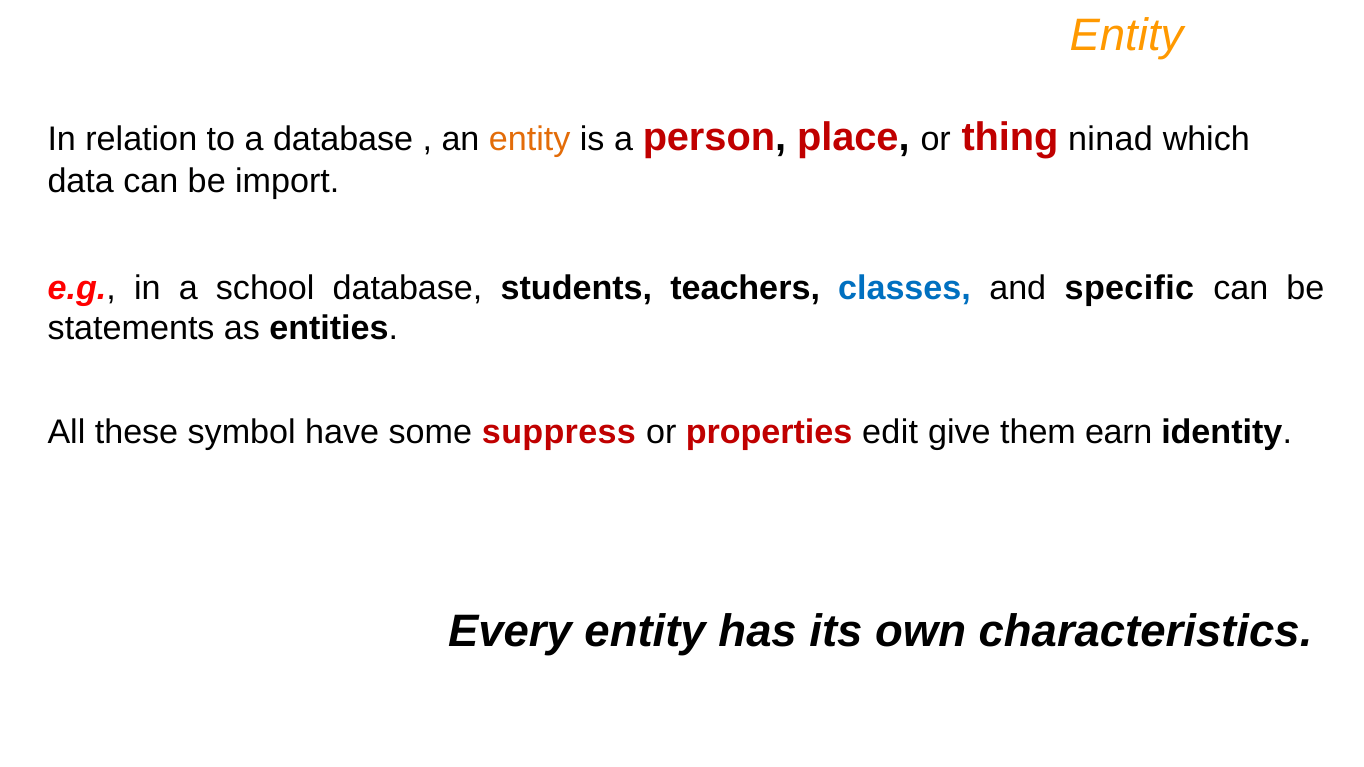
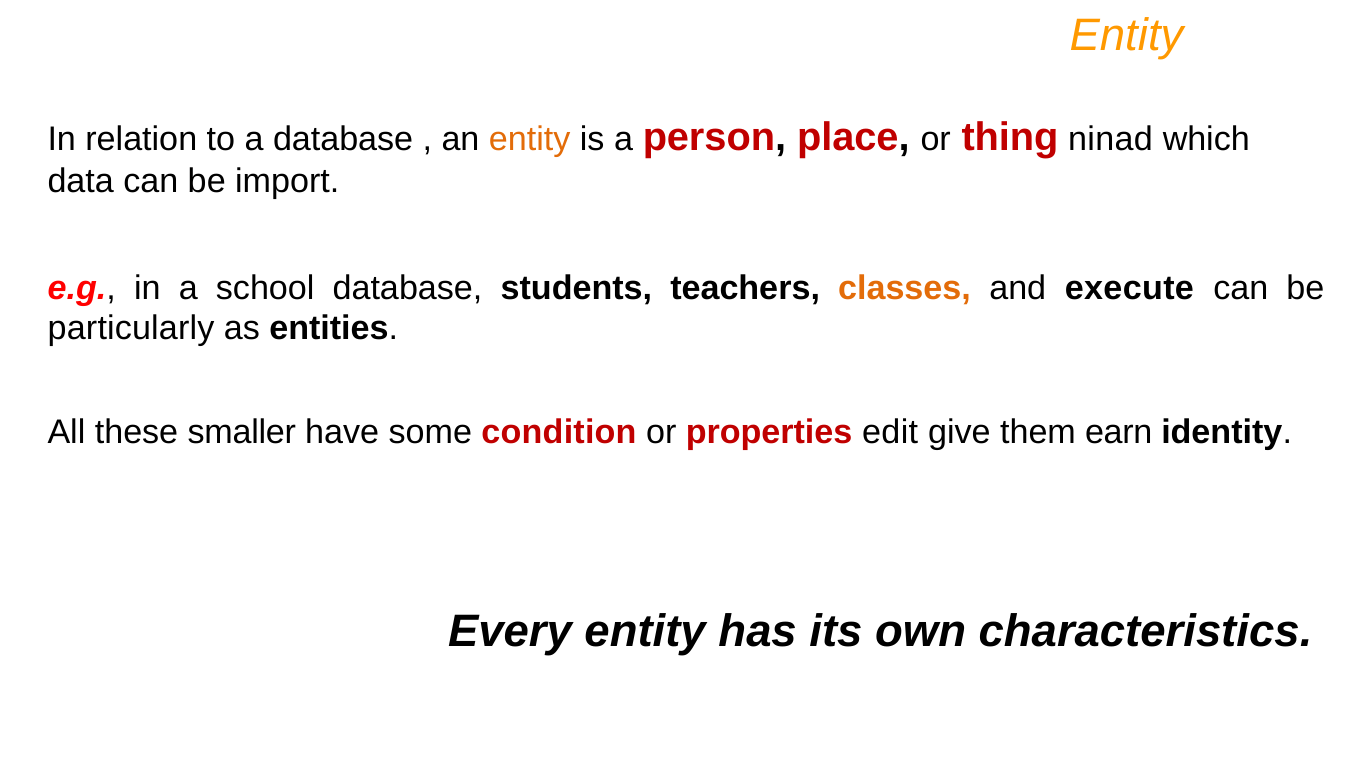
classes colour: blue -> orange (904, 288)
specific: specific -> execute (1129, 288)
statements: statements -> particularly (131, 329)
symbol: symbol -> smaller (242, 432)
suppress: suppress -> condition (559, 432)
